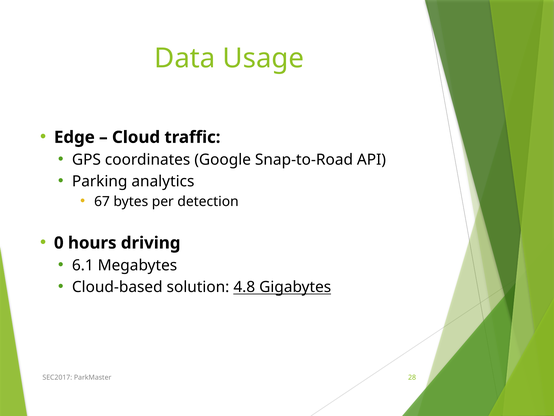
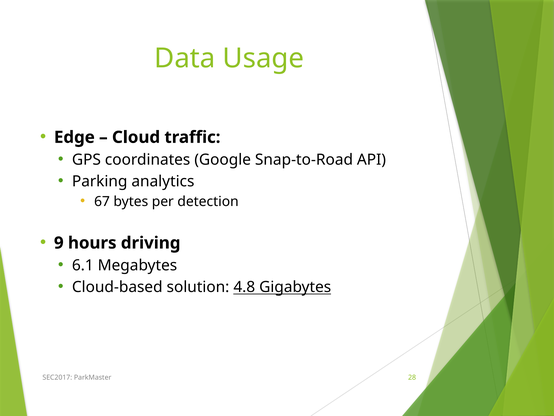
0: 0 -> 9 (59, 243)
